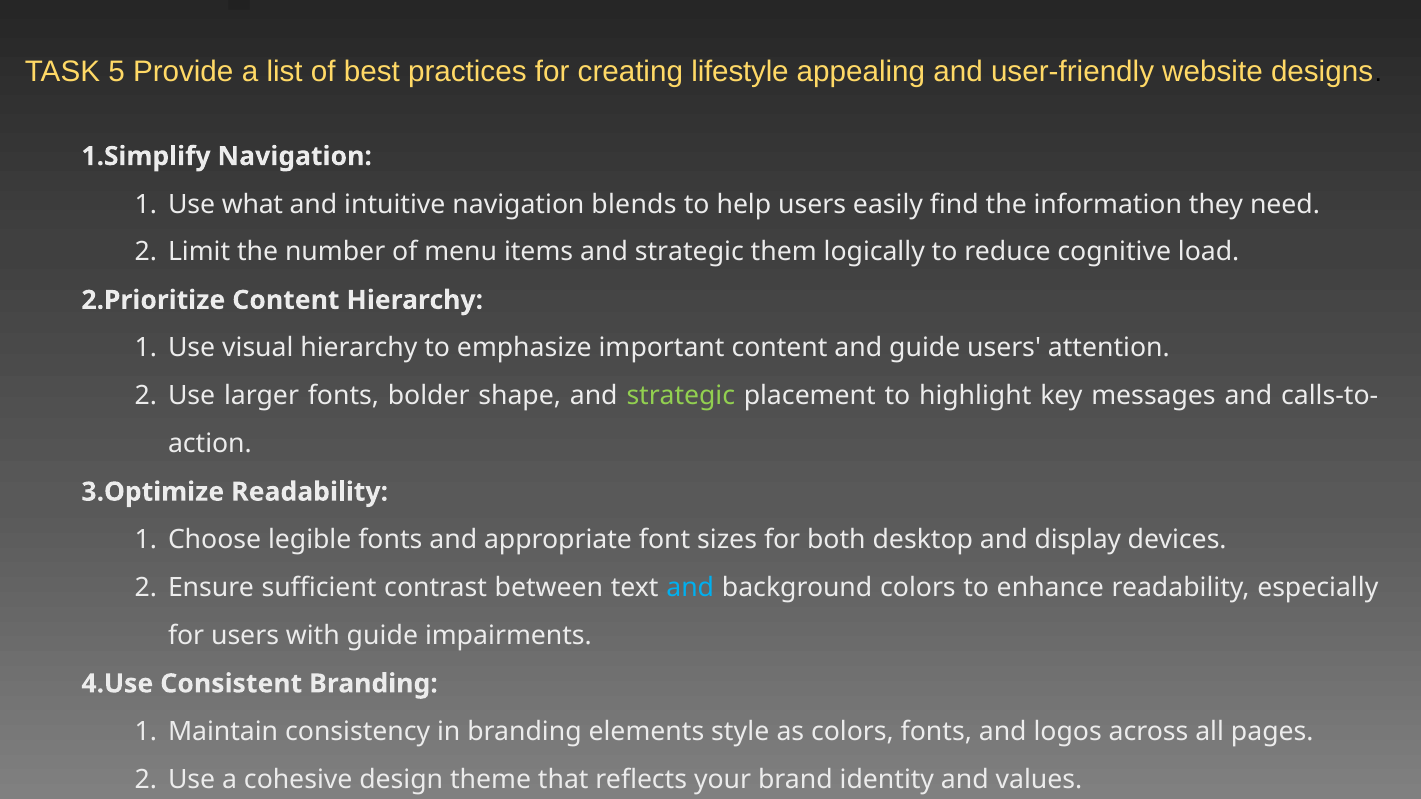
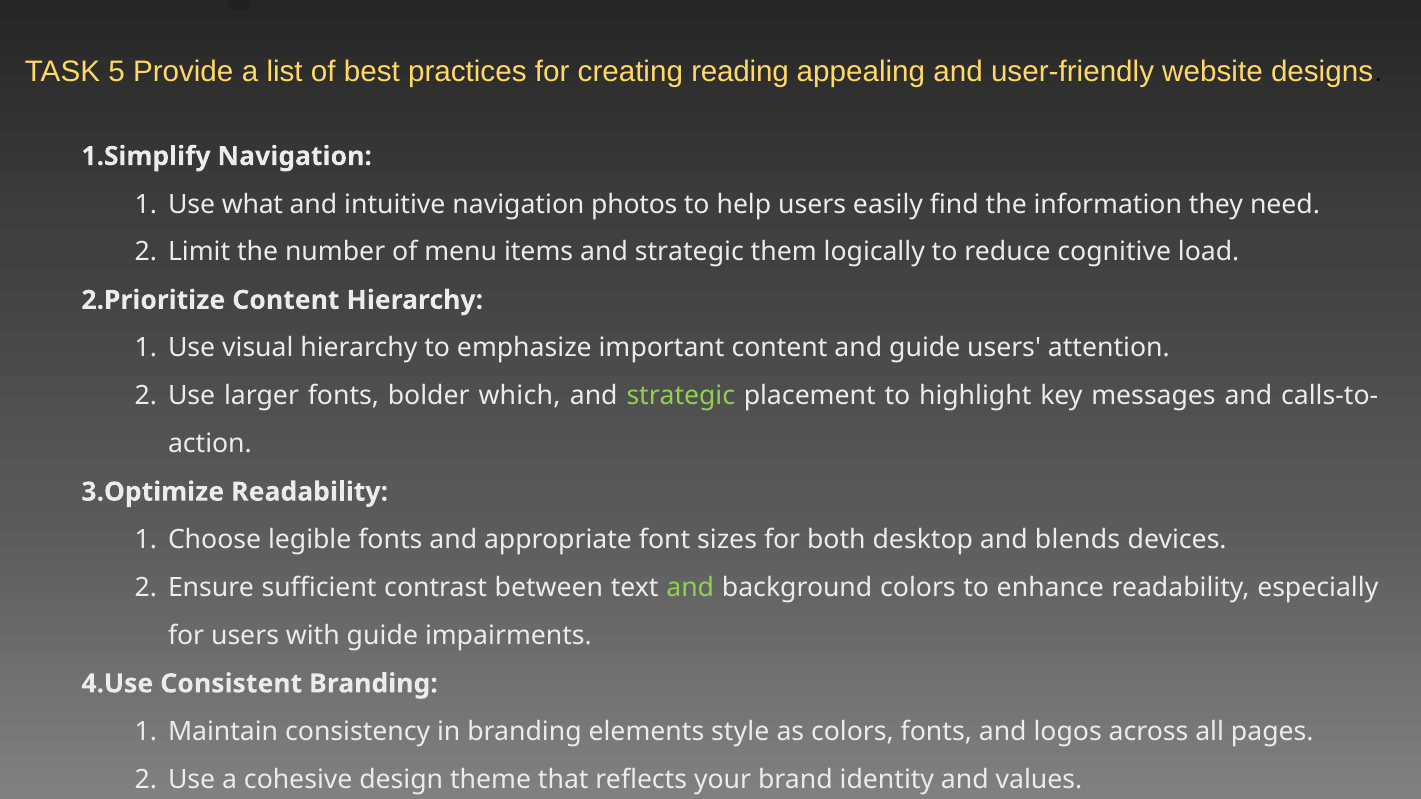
lifestyle: lifestyle -> reading (740, 72)
blends: blends -> photos (634, 204)
shape: shape -> which (520, 396)
display: display -> blends (1078, 540)
and colour: light blue -> light green (690, 588)
